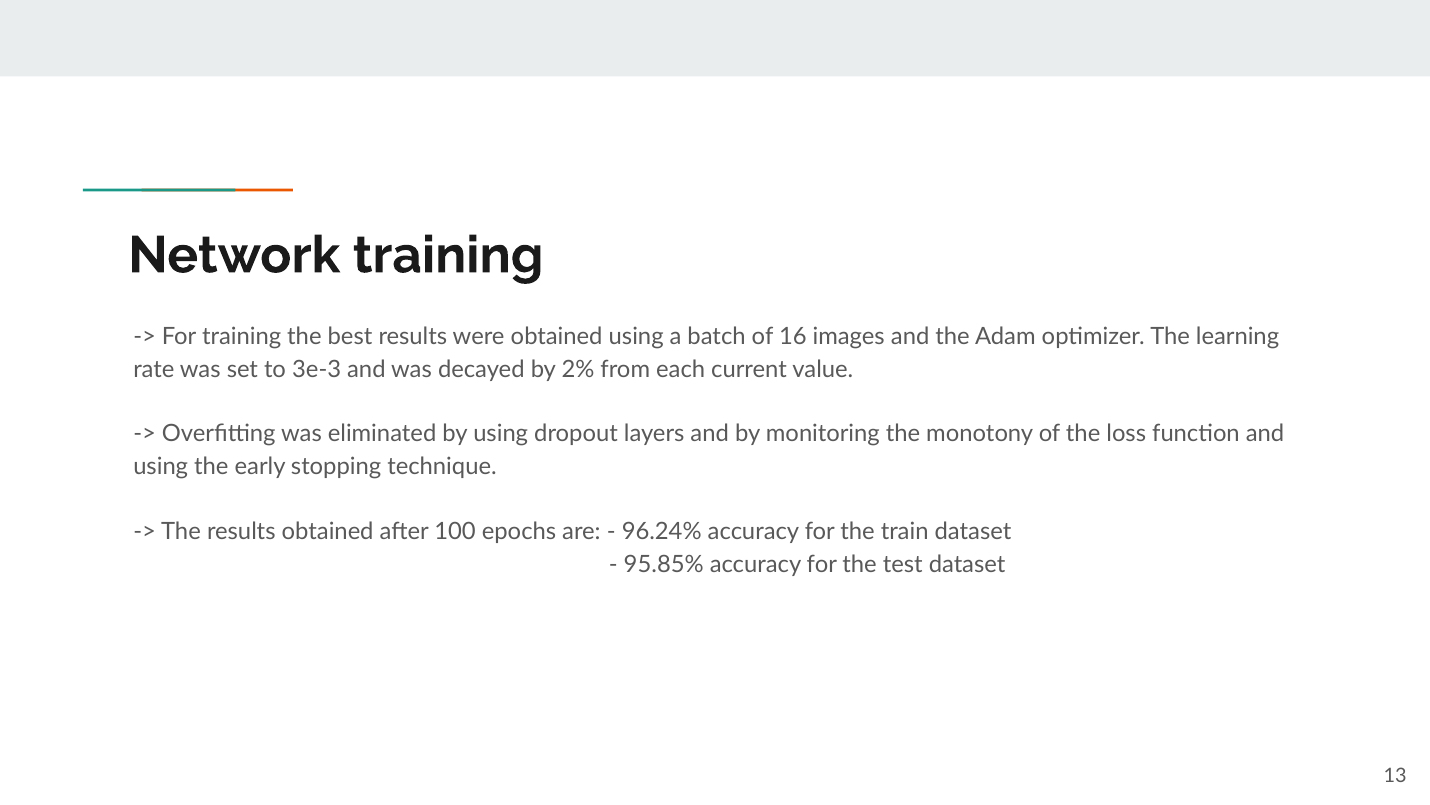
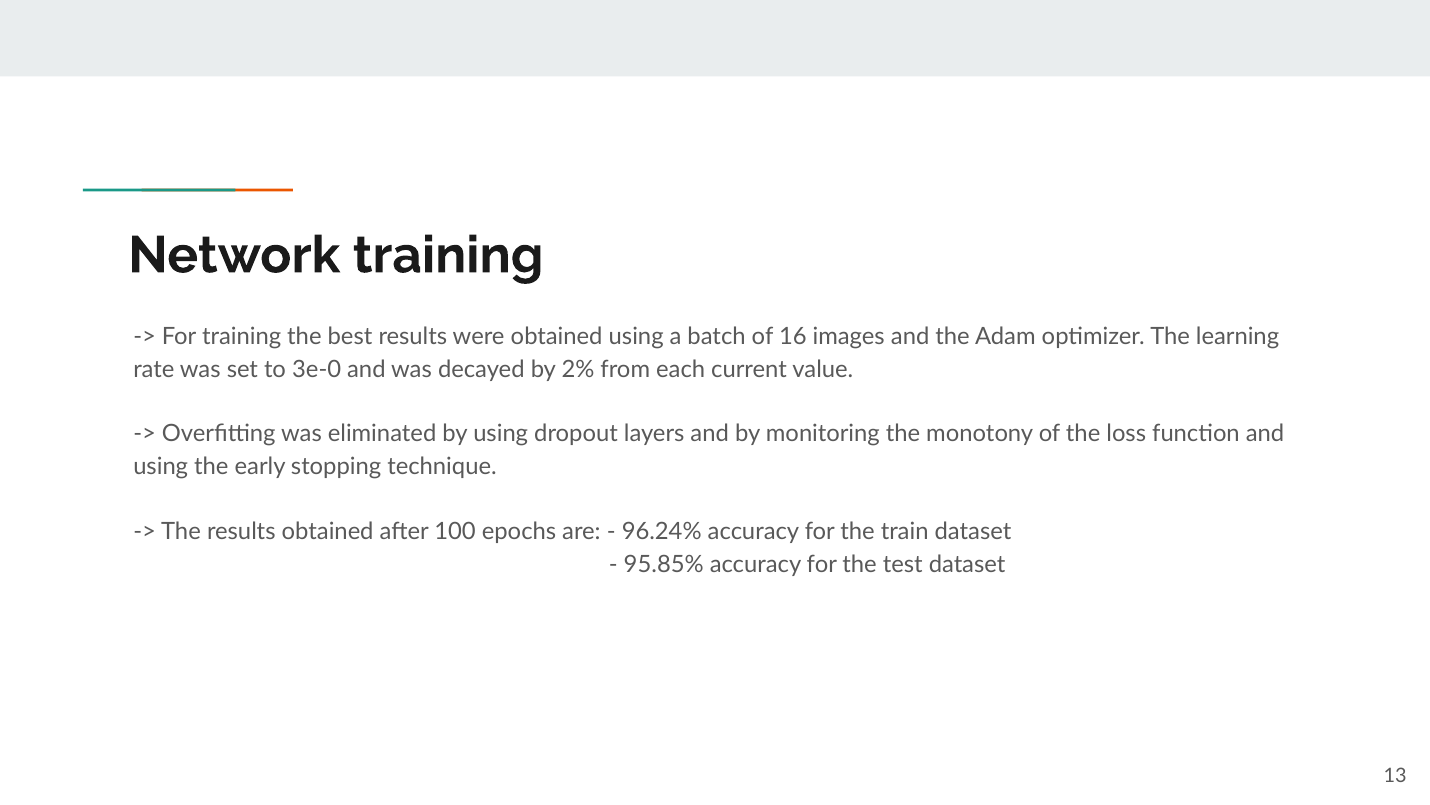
3e-3: 3e-3 -> 3e-0 (317, 369)
